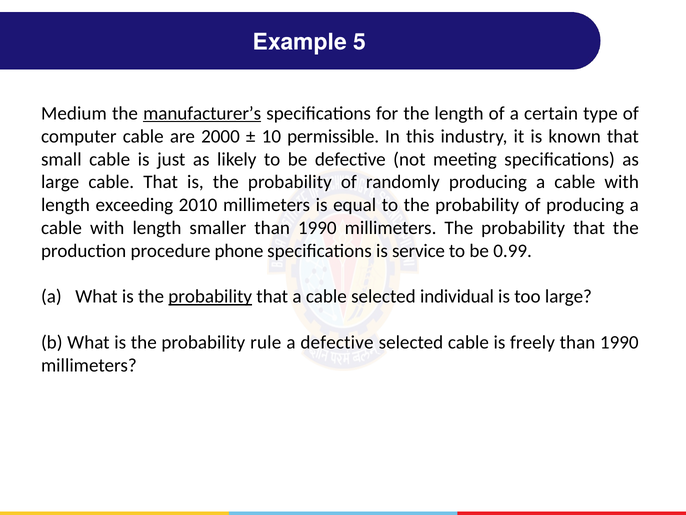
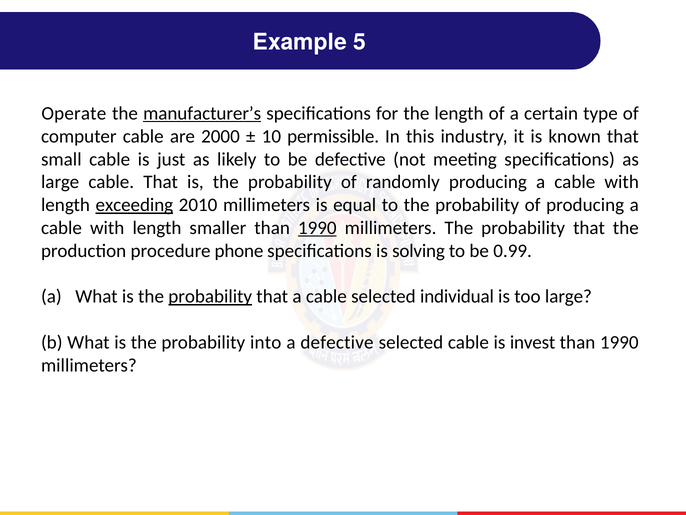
Medium: Medium -> Operate (74, 113)
exceeding underline: none -> present (134, 205)
1990 underline: none -> present (317, 228)
service: service -> solving (419, 251)
rule: rule -> into (266, 342)
freely: freely -> invest (533, 342)
